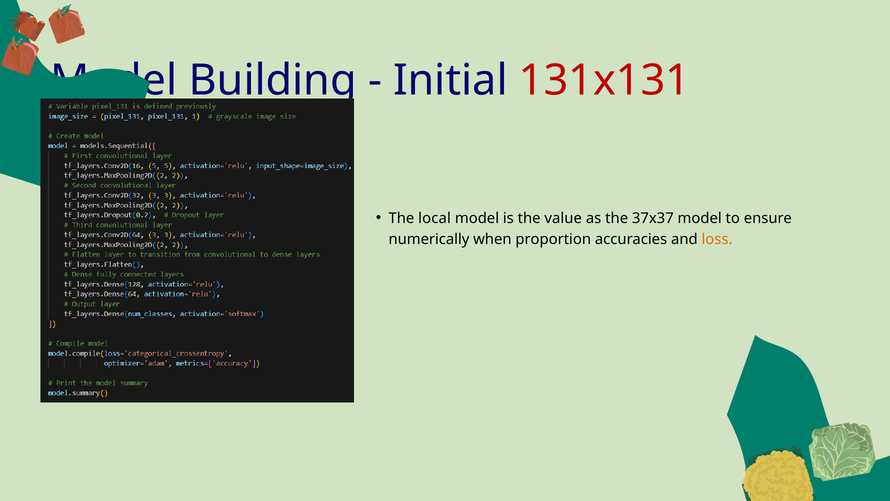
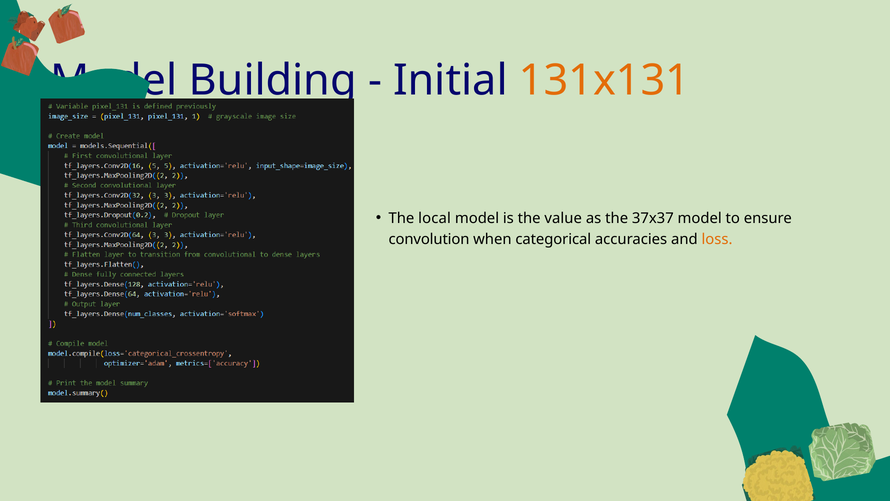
131x131 colour: red -> orange (605, 80)
numerically: numerically -> convolution (429, 239)
proportion: proportion -> categorical (553, 239)
